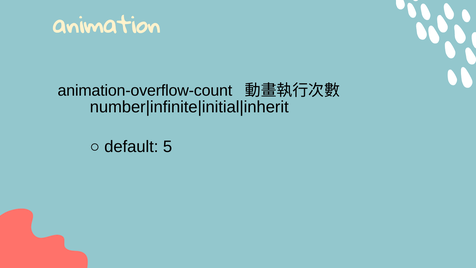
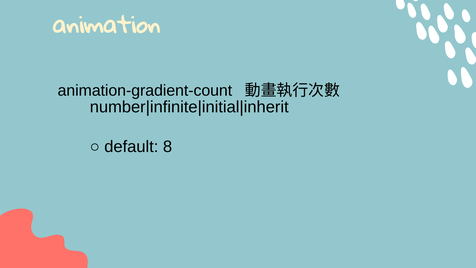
animation-overflow-count: animation-overflow-count -> animation-gradient-count (145, 91)
5: 5 -> 8 (168, 146)
